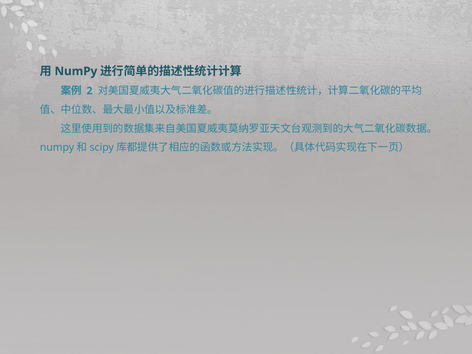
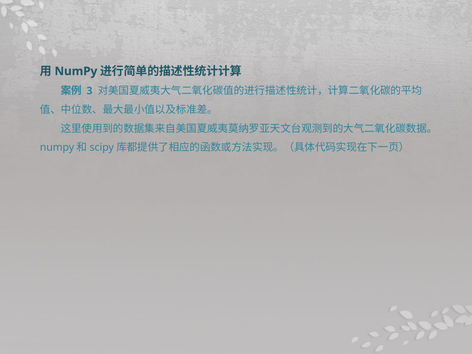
2: 2 -> 3 (90, 91)
